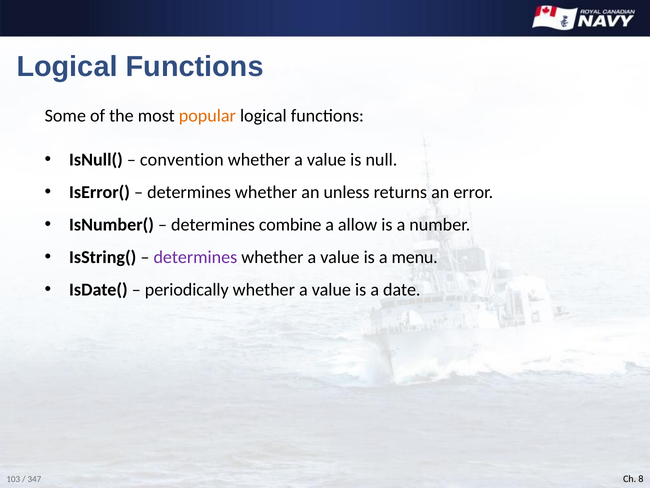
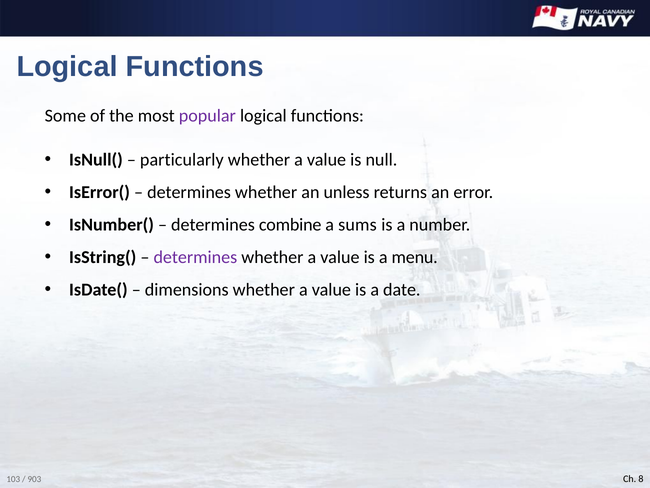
popular colour: orange -> purple (207, 116)
convention: convention -> particularly (182, 160)
allow: allow -> sums (357, 225)
periodically: periodically -> dimensions (187, 290)
347: 347 -> 903 (34, 479)
